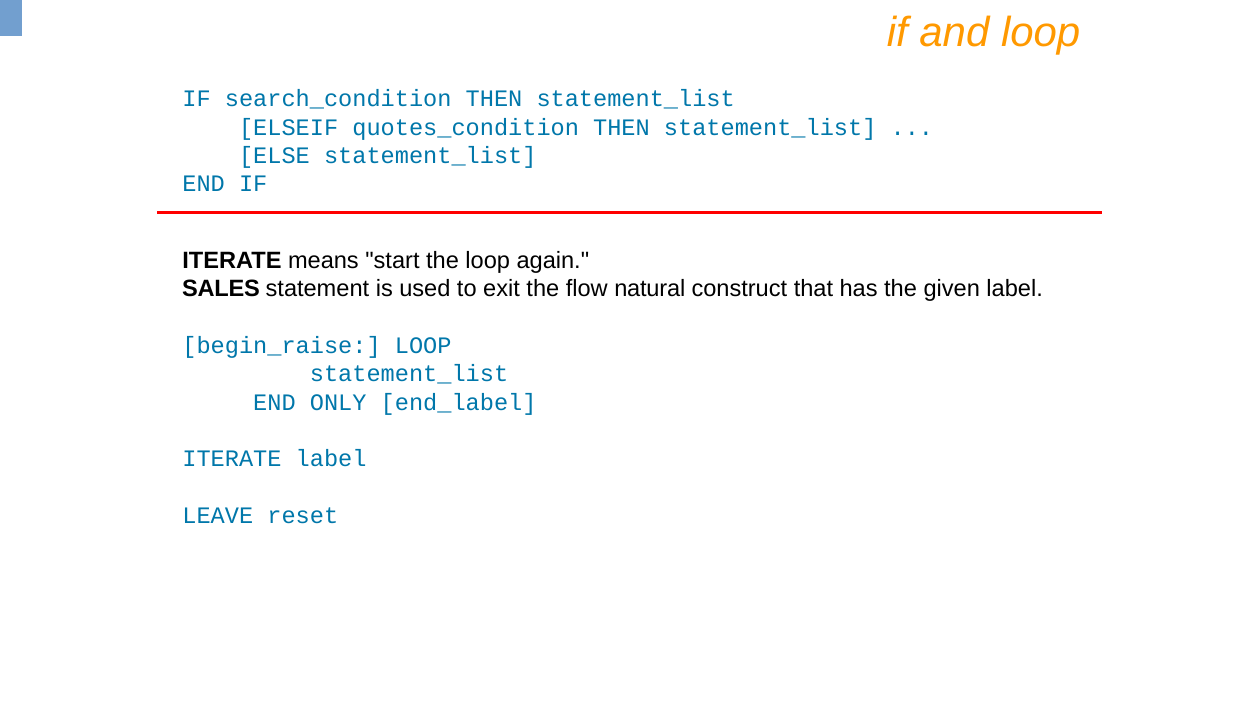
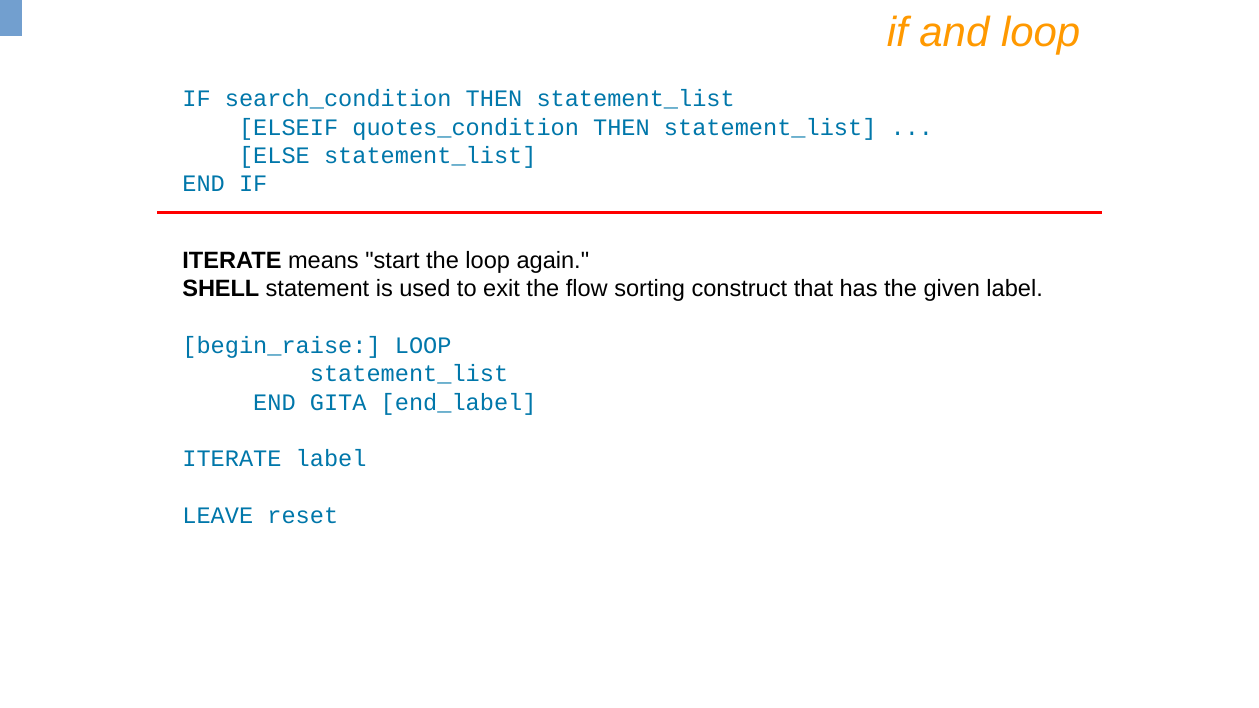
SALES: SALES -> SHELL (221, 289)
natural: natural -> sorting (650, 289)
ONLY: ONLY -> GITA (338, 402)
